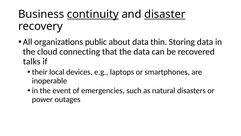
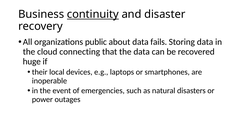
disaster underline: present -> none (165, 14)
thin: thin -> fails (159, 42)
talks: talks -> huge (32, 61)
